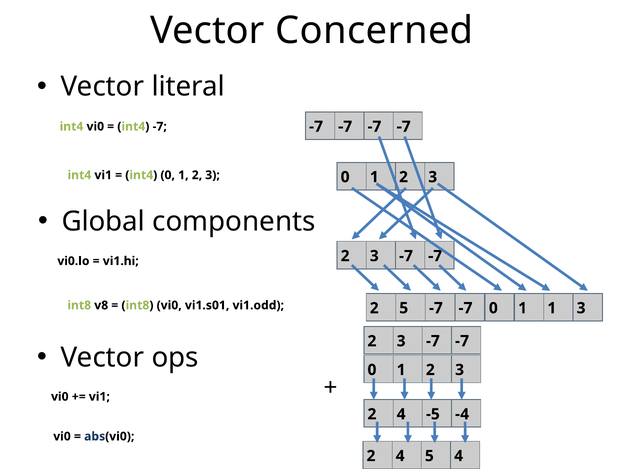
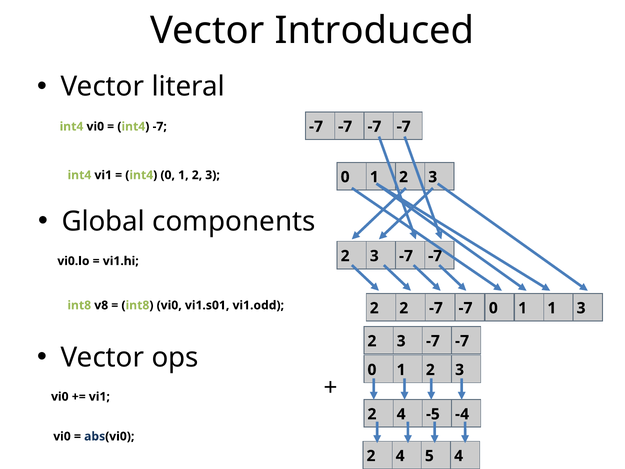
Concerned: Concerned -> Introduced (375, 31)
2 5: 5 -> 2 (404, 308)
